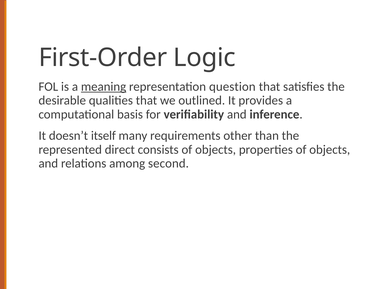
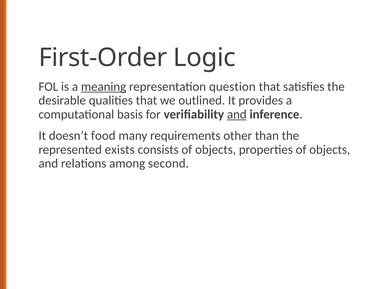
and underline: none -> present (237, 114)
itself: itself -> food (103, 136)
direct: direct -> exists (120, 149)
